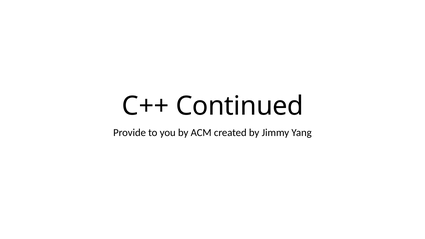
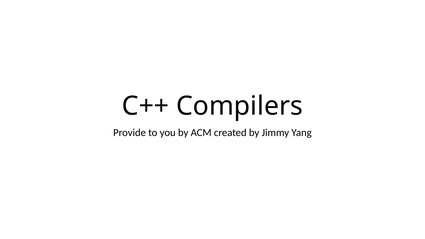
Continued: Continued -> Compilers (240, 106)
